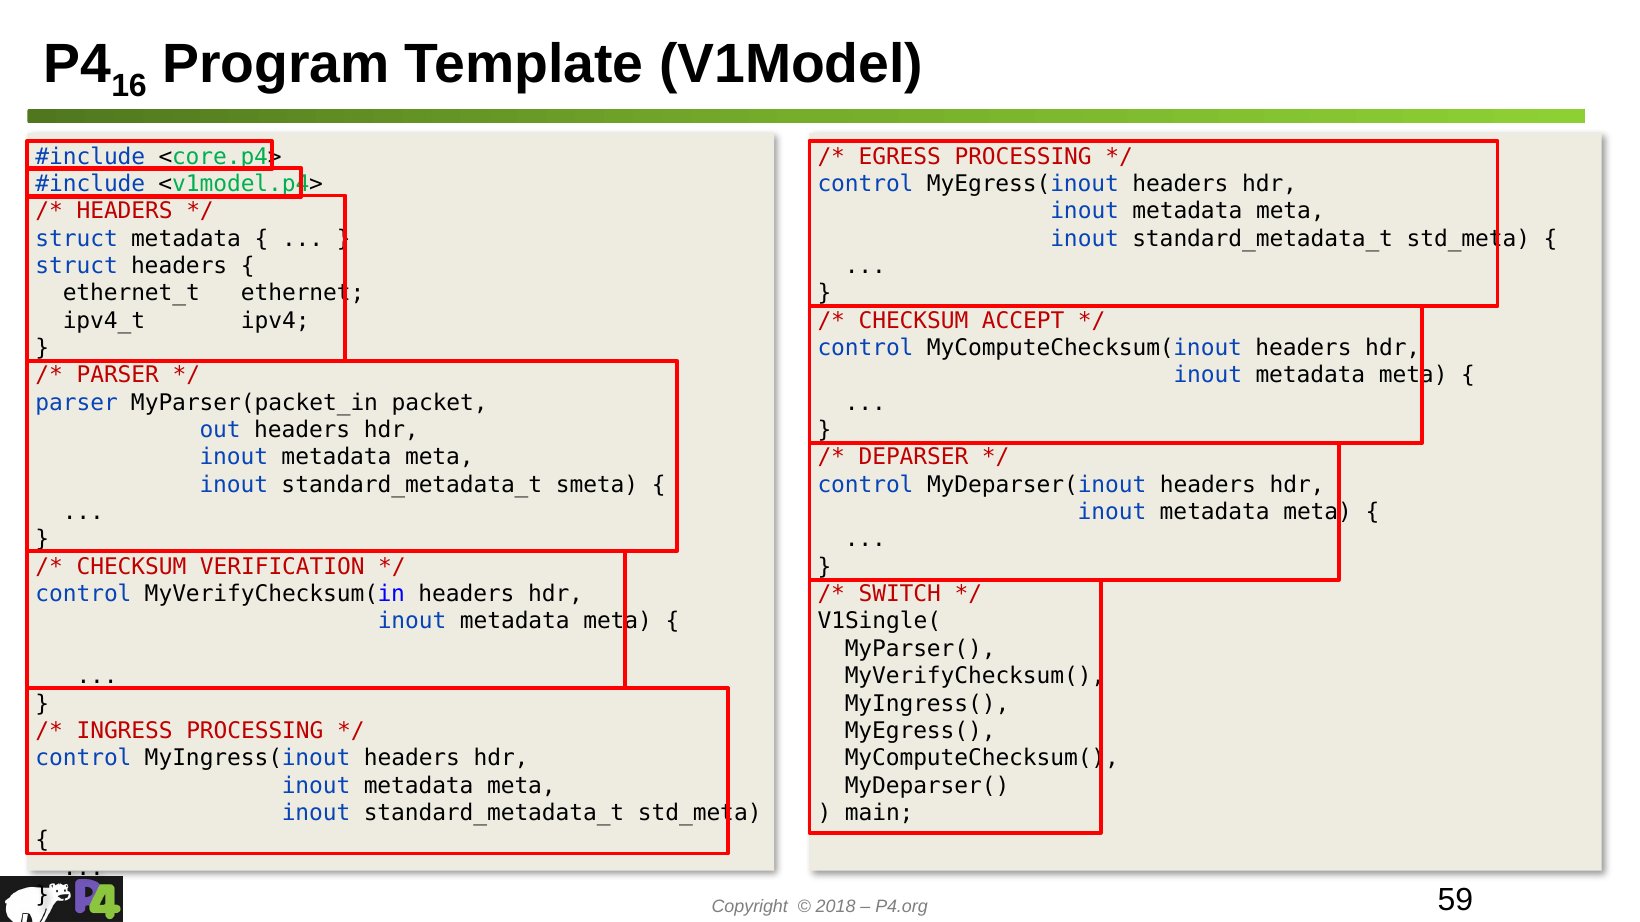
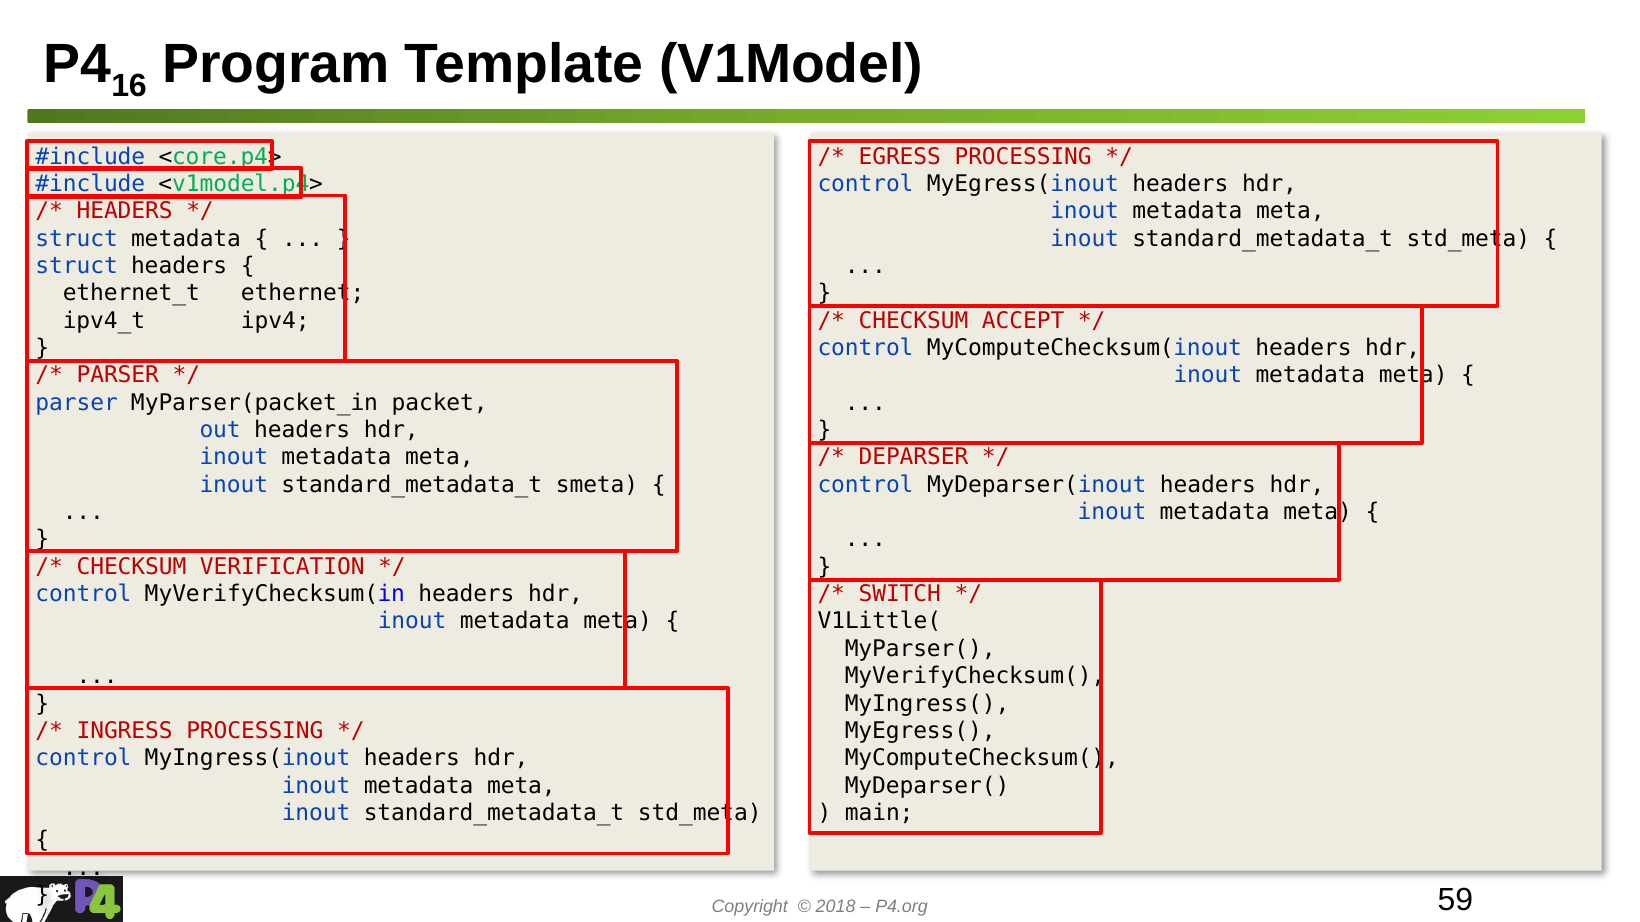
V1Single(: V1Single( -> V1Little( (879, 622)
